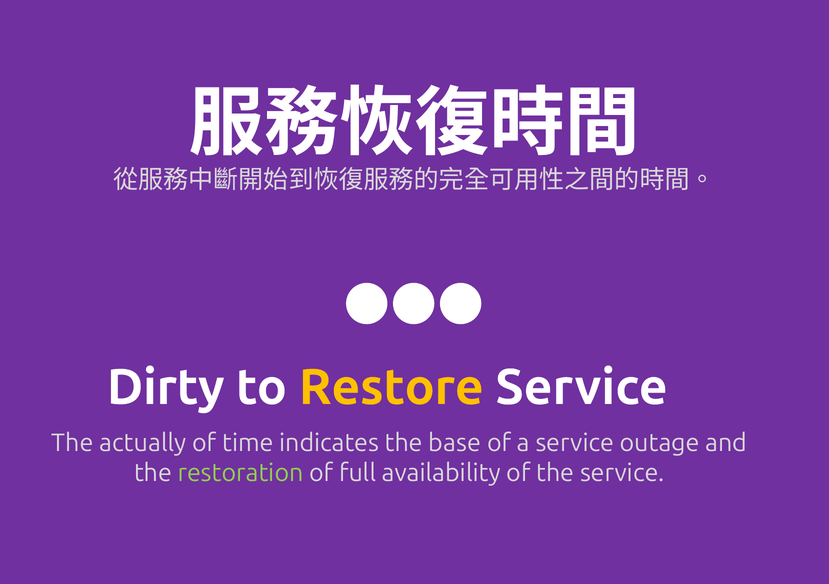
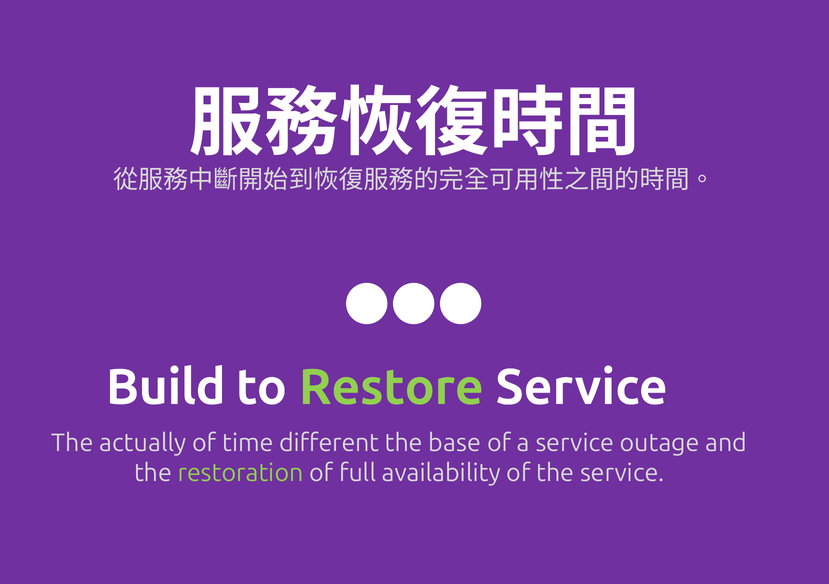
Dirty: Dirty -> Build (166, 388)
Restore colour: yellow -> light green (391, 388)
indicates: indicates -> different (329, 443)
